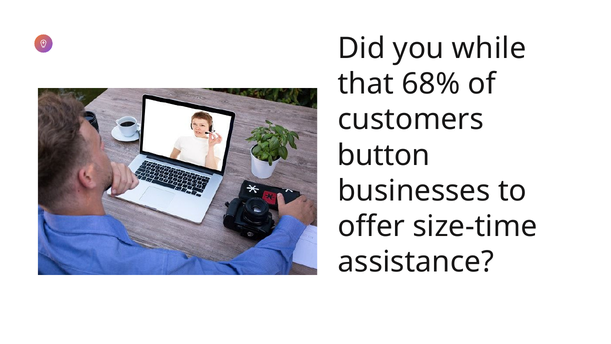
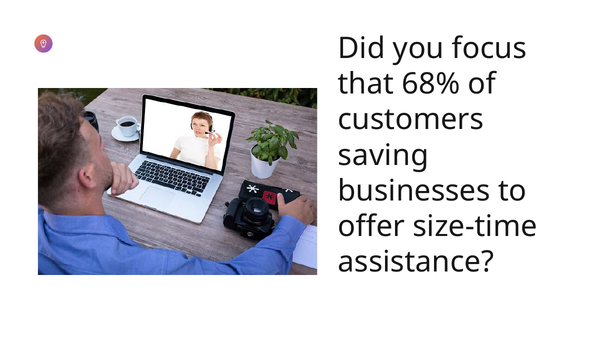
while: while -> focus (489, 48)
button: button -> saving (383, 155)
